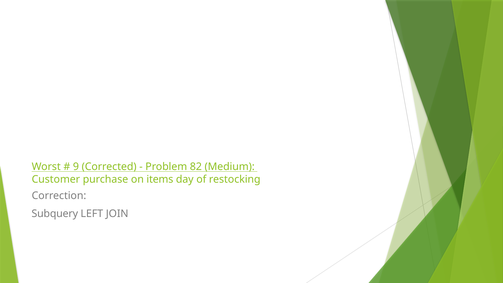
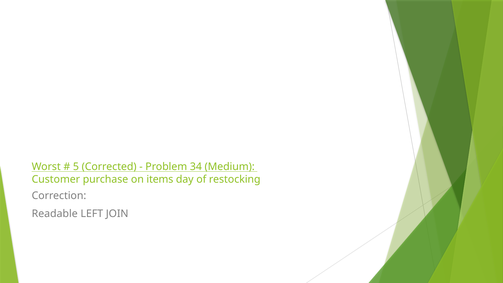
9: 9 -> 5 (76, 167)
82: 82 -> 34 (196, 167)
Subquery: Subquery -> Readable (55, 214)
